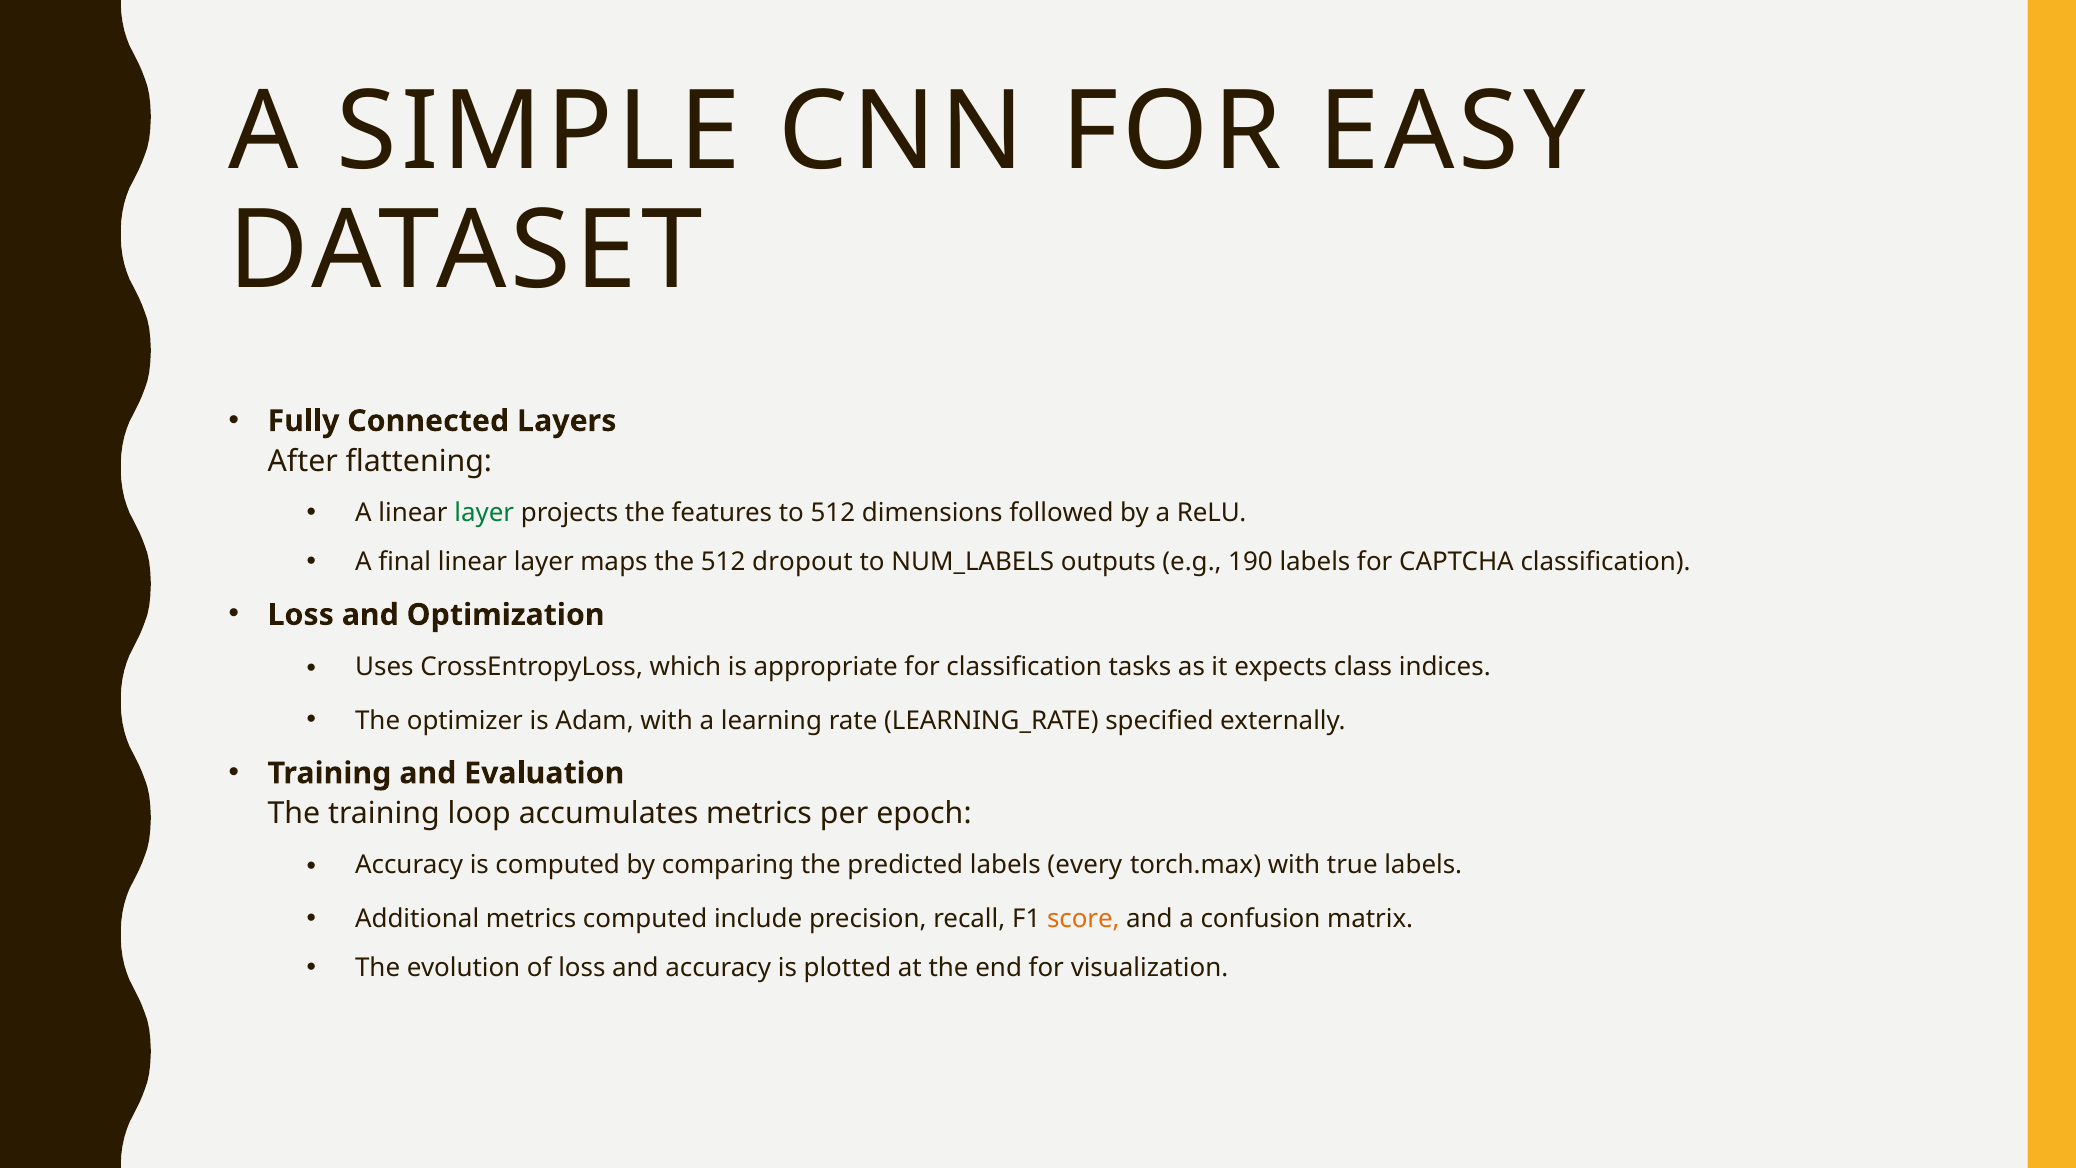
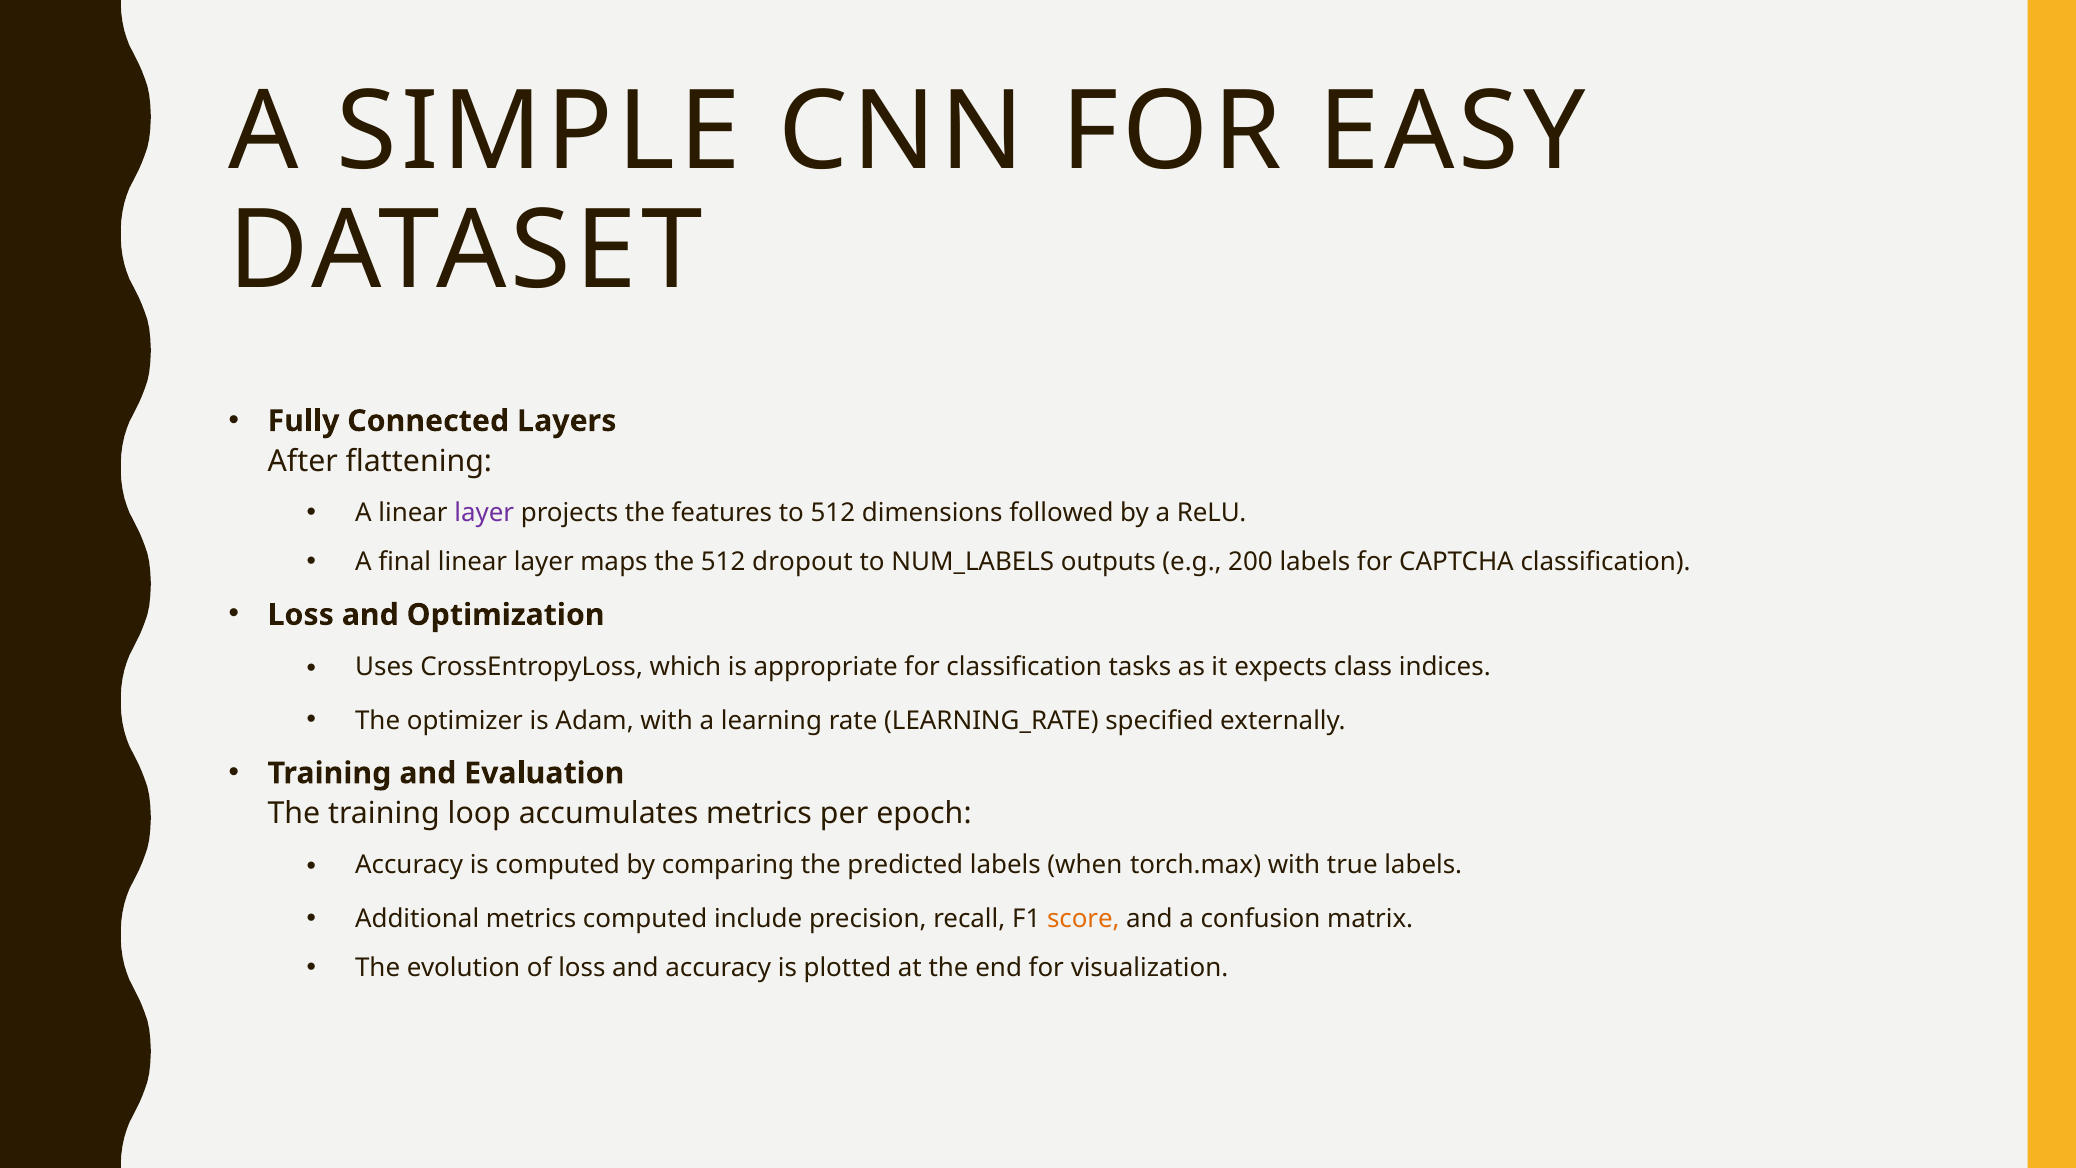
layer colour: green -> purple (484, 513)
190: 190 -> 200 (1251, 562)
every: every -> when (1085, 865)
